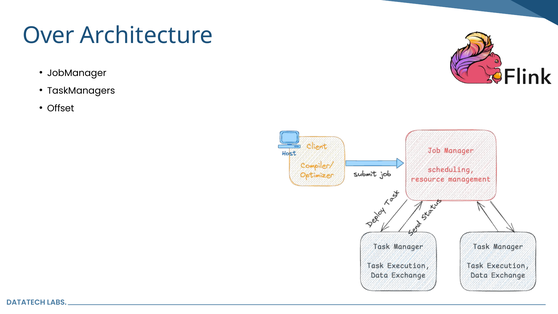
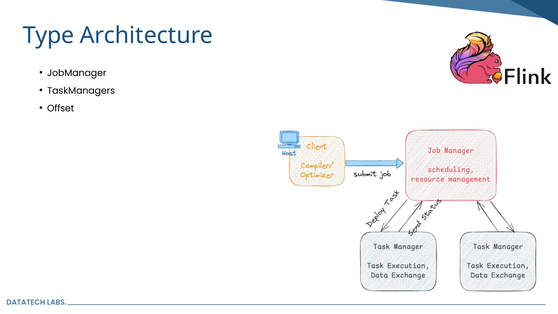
Over: Over -> Type (48, 35)
